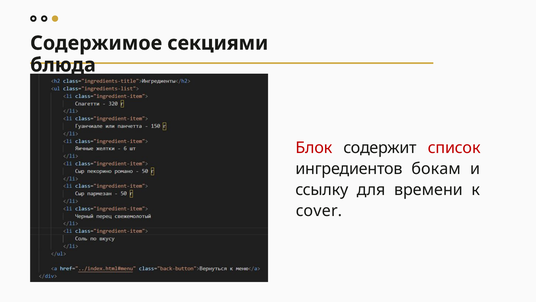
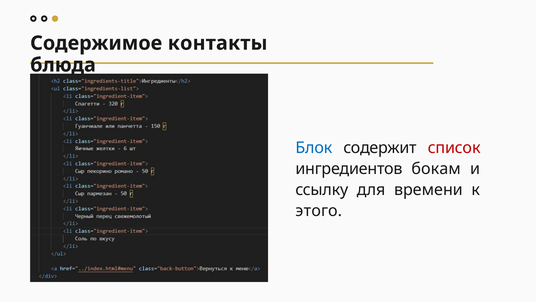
секциями: секциями -> контакты (218, 43)
Блок colour: red -> blue (314, 148)
cover: cover -> этого (319, 210)
